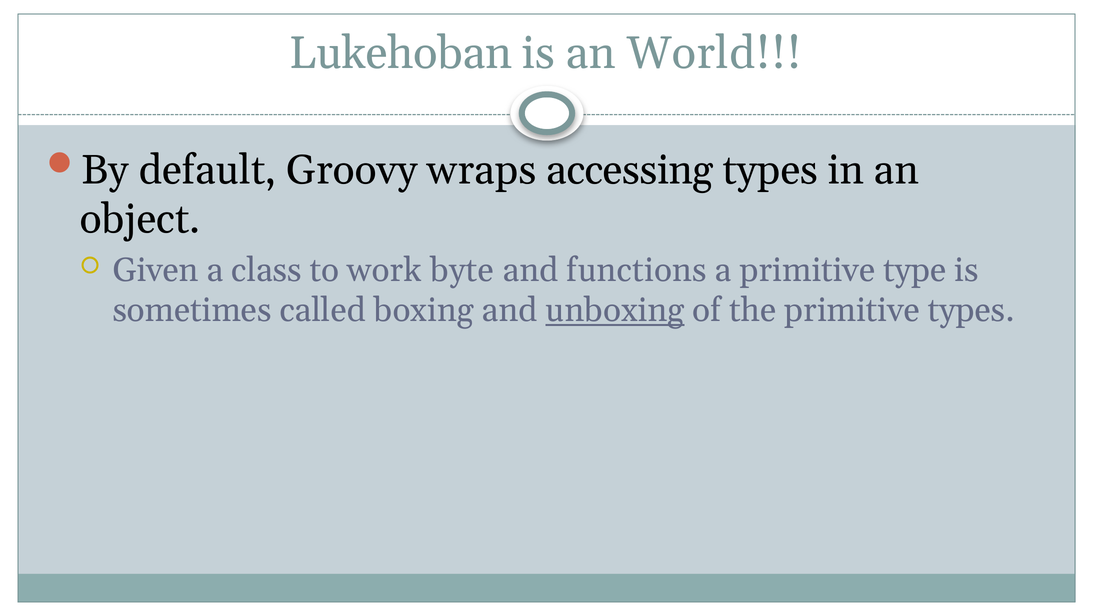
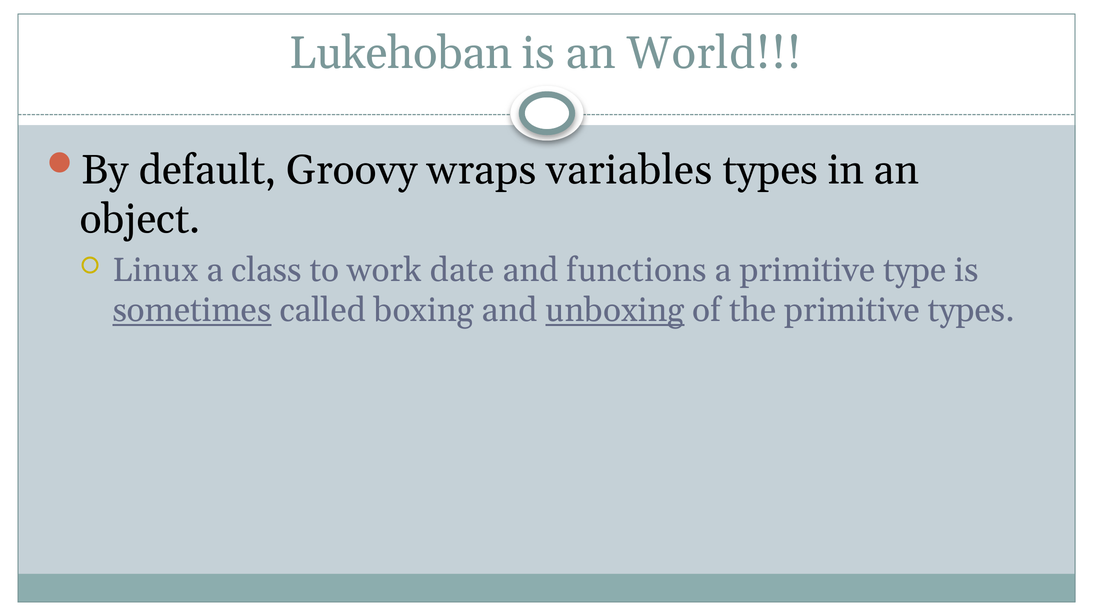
accessing: accessing -> variables (629, 170)
Given: Given -> Linux (155, 270)
byte: byte -> date (462, 270)
sometimes underline: none -> present (192, 310)
